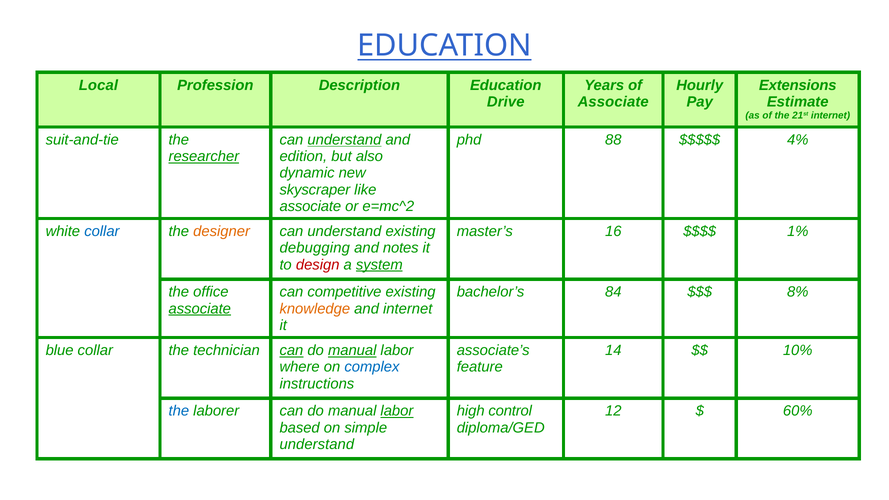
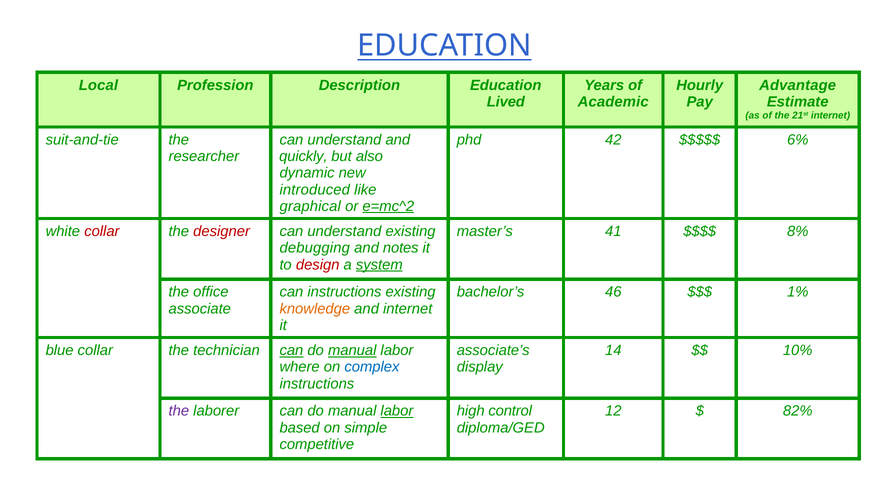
Extensions: Extensions -> Advantage (798, 85)
Drive: Drive -> Lived (506, 102)
Associate: Associate -> Academic (613, 102)
understand underline: present -> none (344, 140)
88: 88 -> 42 (613, 140)
4%: 4% -> 6% (798, 140)
researcher underline: present -> none (204, 157)
edition: edition -> quickly (303, 157)
skyscraper: skyscraper -> introduced (315, 190)
associate: associate -> graphical (310, 206)
e=mc^2 underline: none -> present (388, 206)
collar colour: blue -> red (102, 232)
designer colour: orange -> red (222, 232)
16: 16 -> 41 (613, 232)
1%: 1% -> 8% (798, 232)
can competitive: competitive -> instructions (344, 292)
84: 84 -> 46 (613, 292)
8%: 8% -> 1% (798, 292)
associate underline: present -> none (200, 309)
feature: feature -> display (480, 367)
the colour: blue -> purple (179, 411)
60%: 60% -> 82% (798, 411)
understand: understand -> competitive (317, 444)
